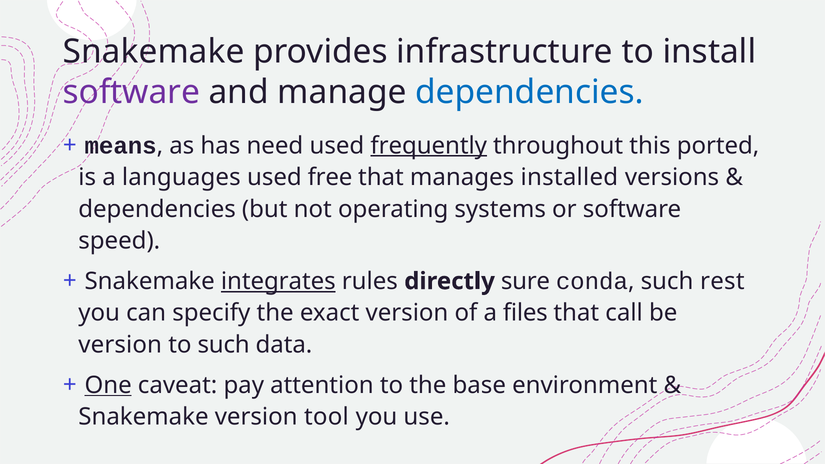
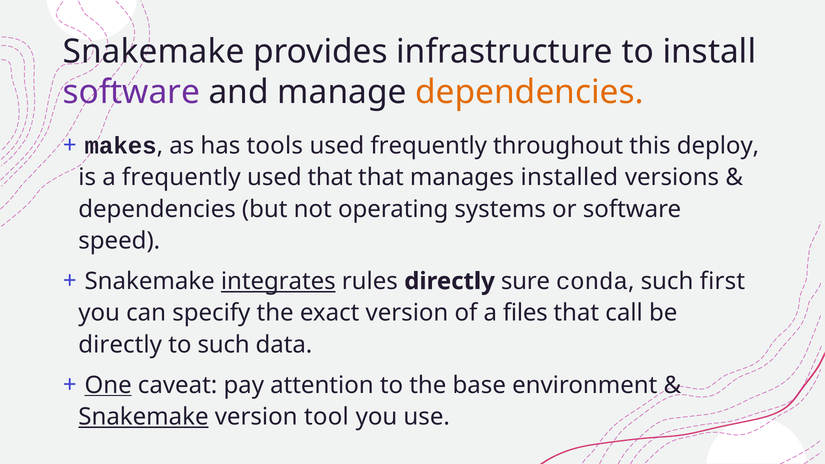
dependencies colour: blue -> orange (530, 92)
means: means -> makes (121, 146)
need: need -> tools (275, 146)
frequently underline: present -> none (429, 146)
ported: ported -> deploy (718, 146)
a languages: languages -> frequently (181, 177)
used free: free -> that (330, 177)
rest: rest -> first (722, 281)
version: version -> directly (120, 345)
Snakemake underline: none -> present (143, 417)
